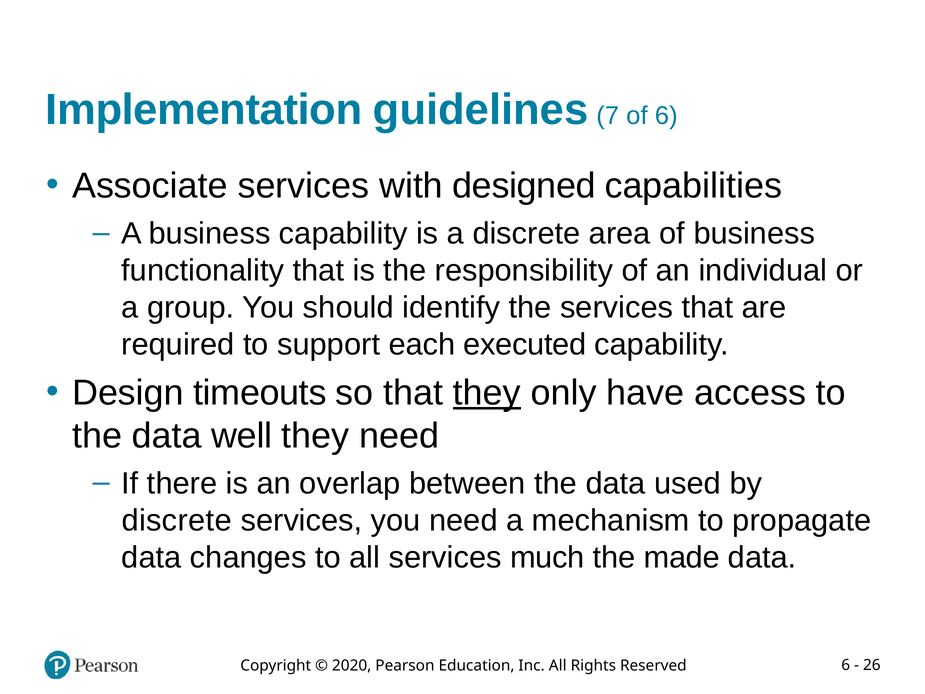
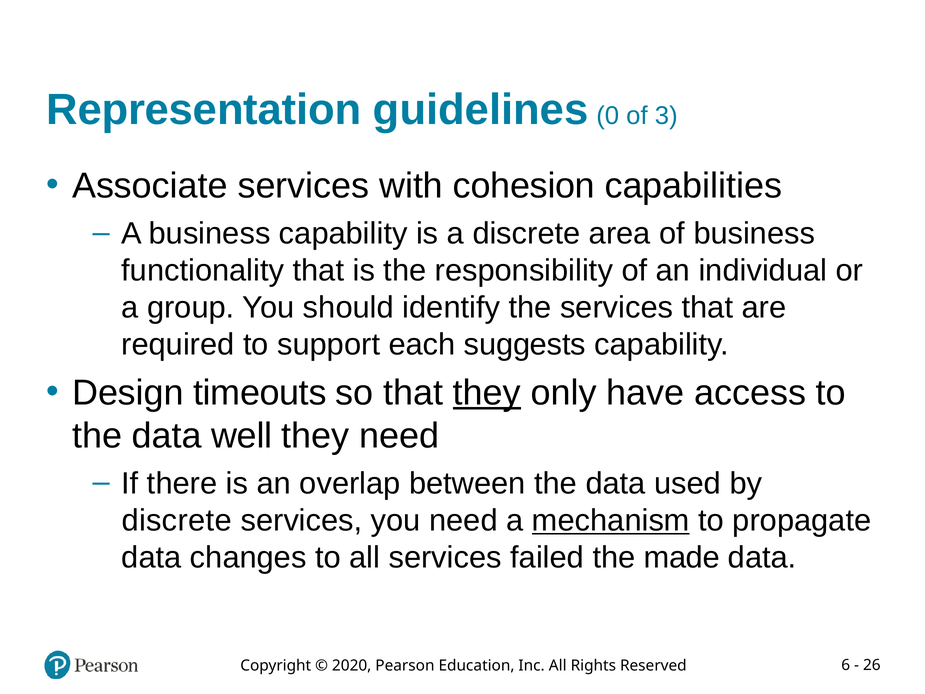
Implementation: Implementation -> Representation (204, 110)
7: 7 -> 0 (608, 116)
of 6: 6 -> 3 (666, 116)
designed: designed -> cohesion (524, 186)
executed: executed -> suggests (525, 344)
mechanism underline: none -> present (611, 520)
much: much -> failed (547, 557)
